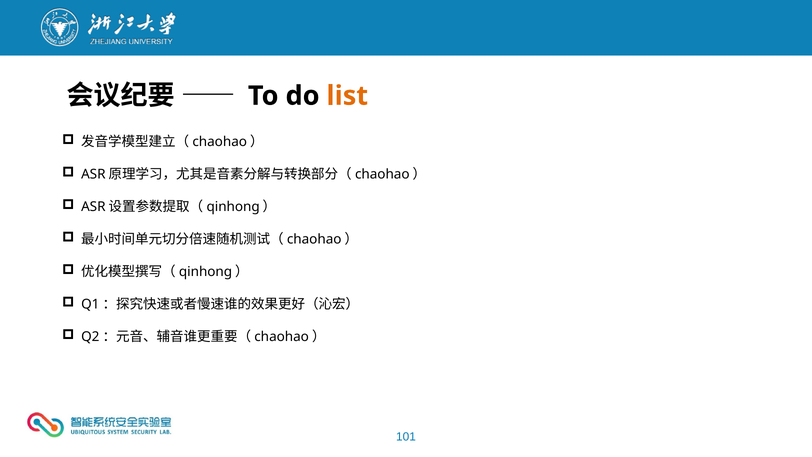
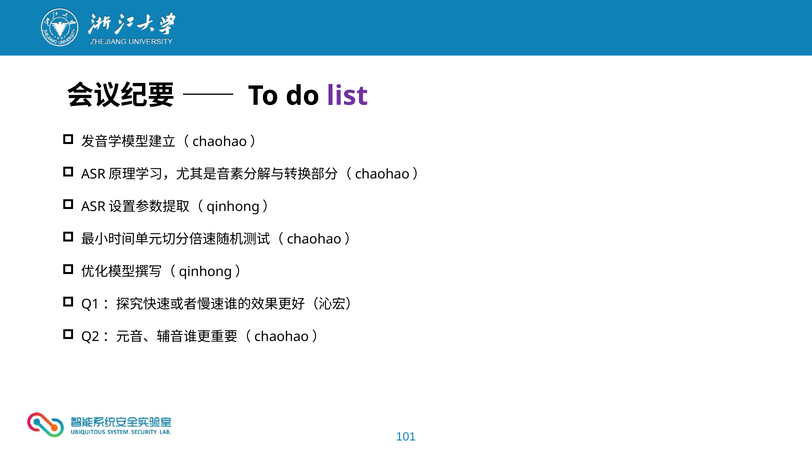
list colour: orange -> purple (347, 96)
